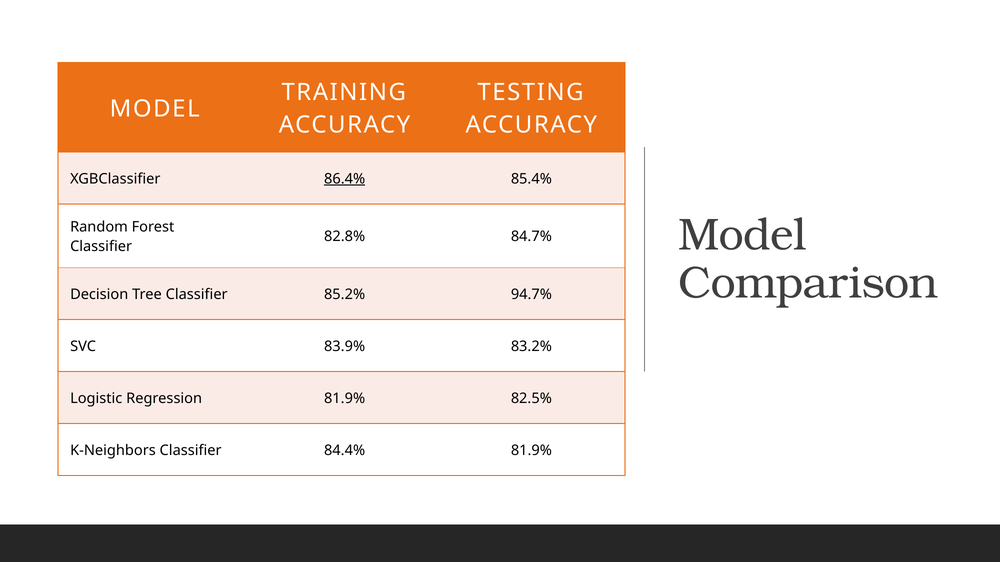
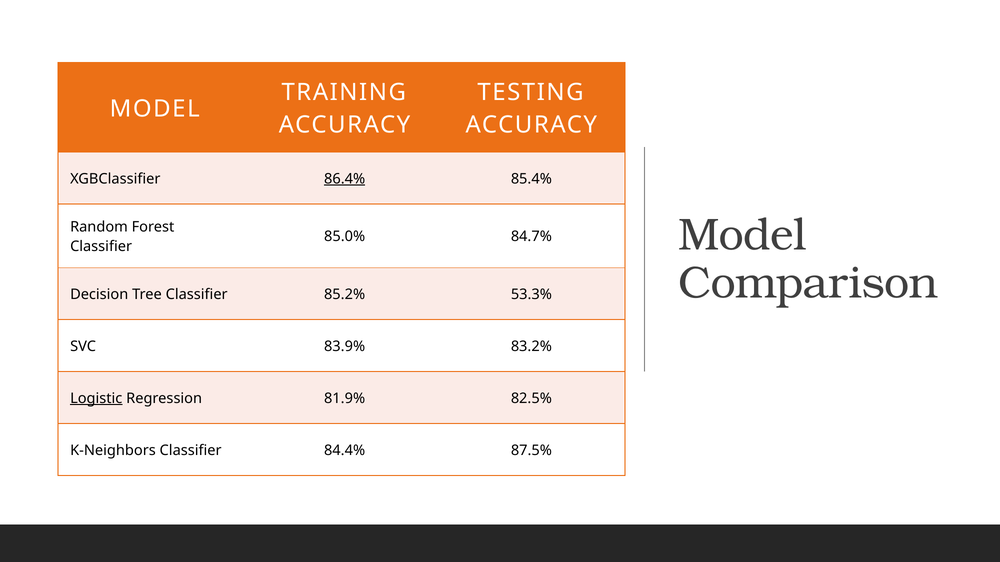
82.8%: 82.8% -> 85.0% (345, 237)
94.7%: 94.7% -> 53.3% (531, 295)
Logistic underline: none -> present (96, 399)
84.4% 81.9%: 81.9% -> 87.5% (531, 451)
